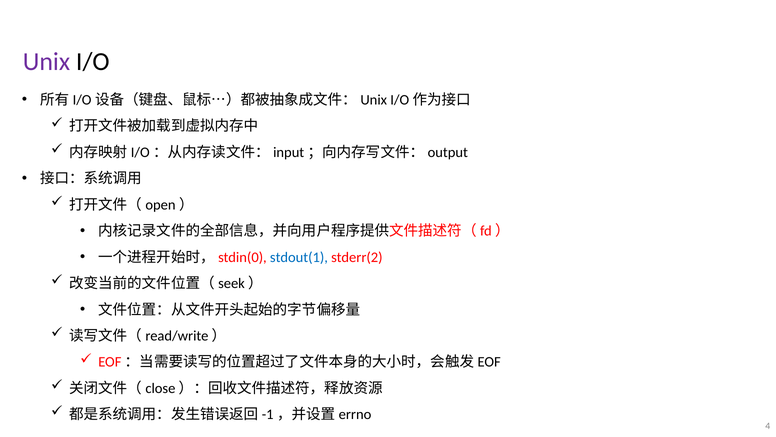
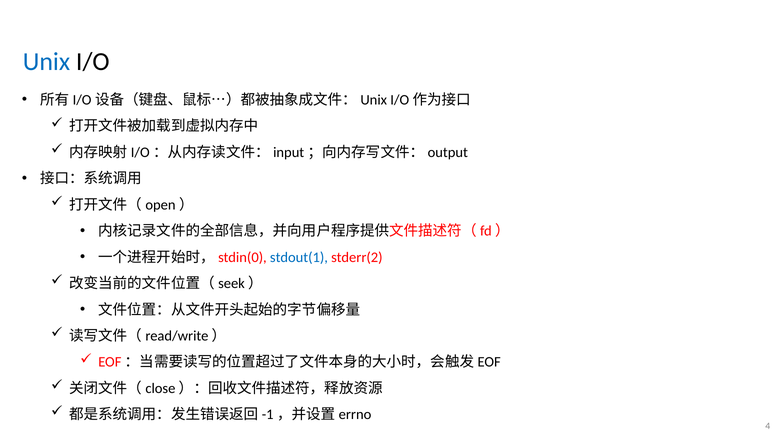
Unix colour: purple -> blue (46, 61)
